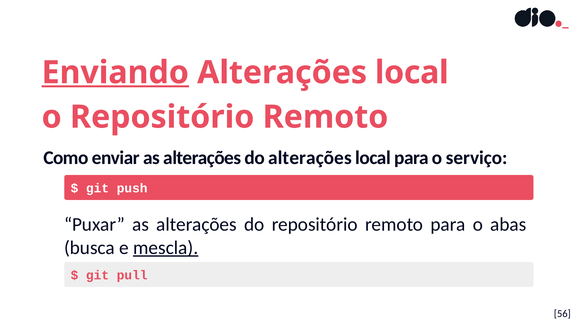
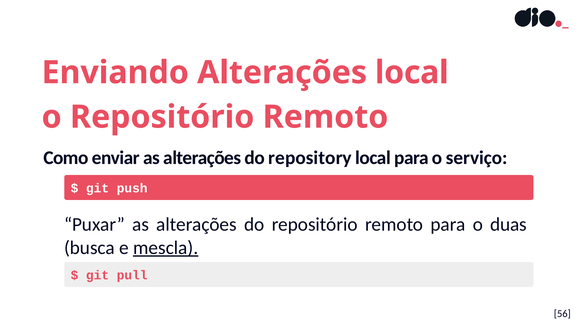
Enviando underline: present -> none (115, 73)
do alterações: alterações -> repository (310, 158)
abas: abas -> duas (508, 224)
